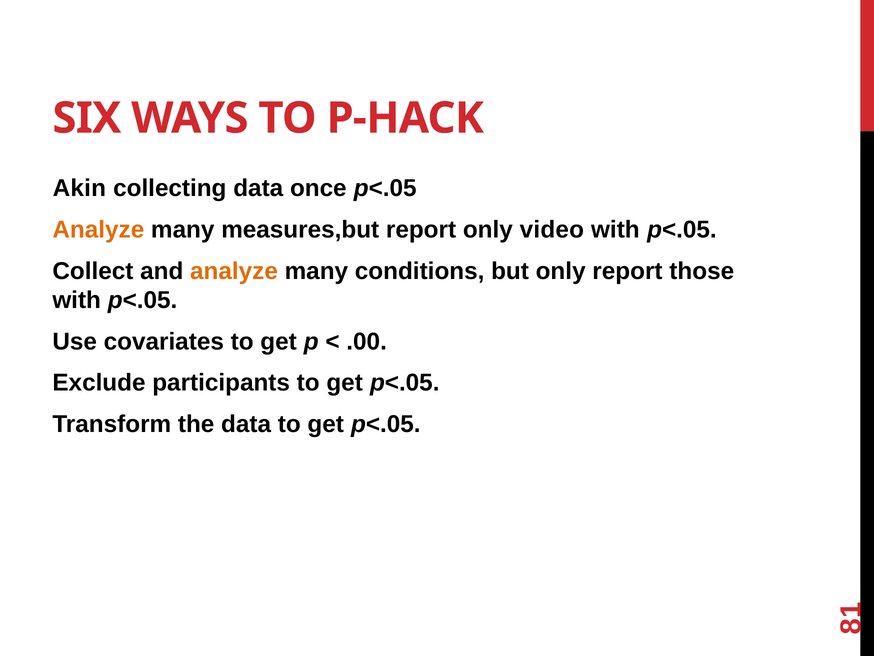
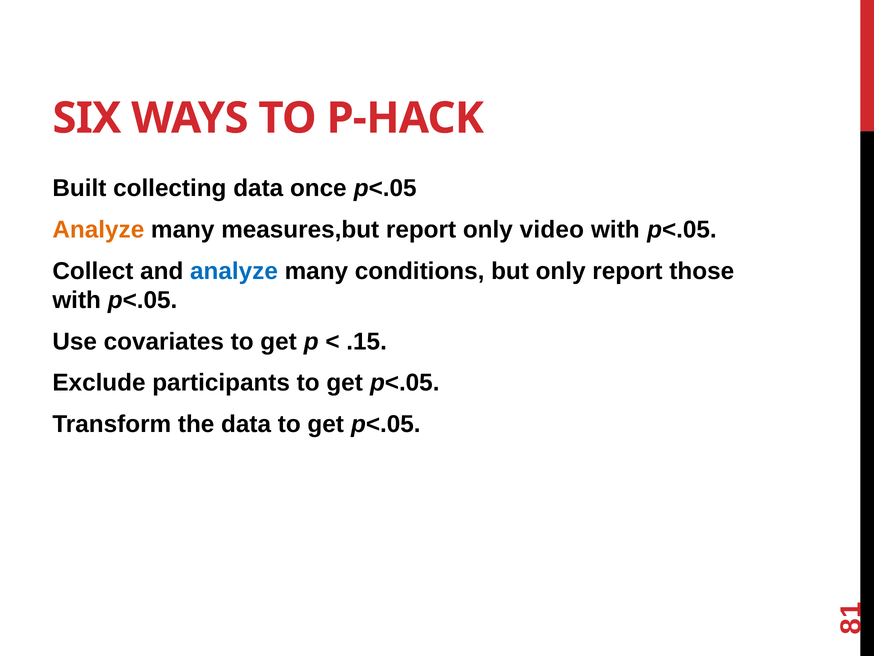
Akin: Akin -> Built (79, 188)
analyze colour: orange -> blue (234, 271)
.00: .00 -> .15 (367, 341)
